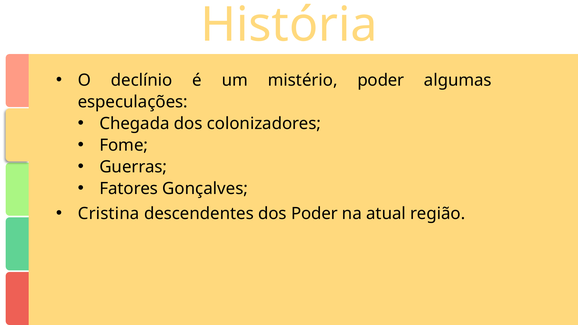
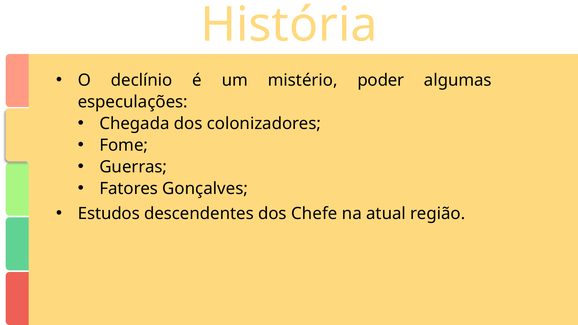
Cristina: Cristina -> Estudos (109, 214)
dos Poder: Poder -> Chefe (314, 214)
